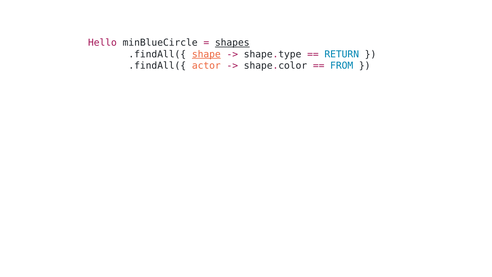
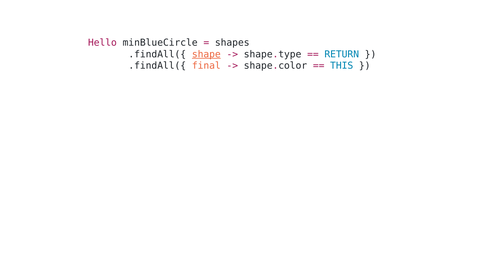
shapes underline: present -> none (232, 43)
actor: actor -> final (206, 66)
FROM: FROM -> THIS (342, 66)
